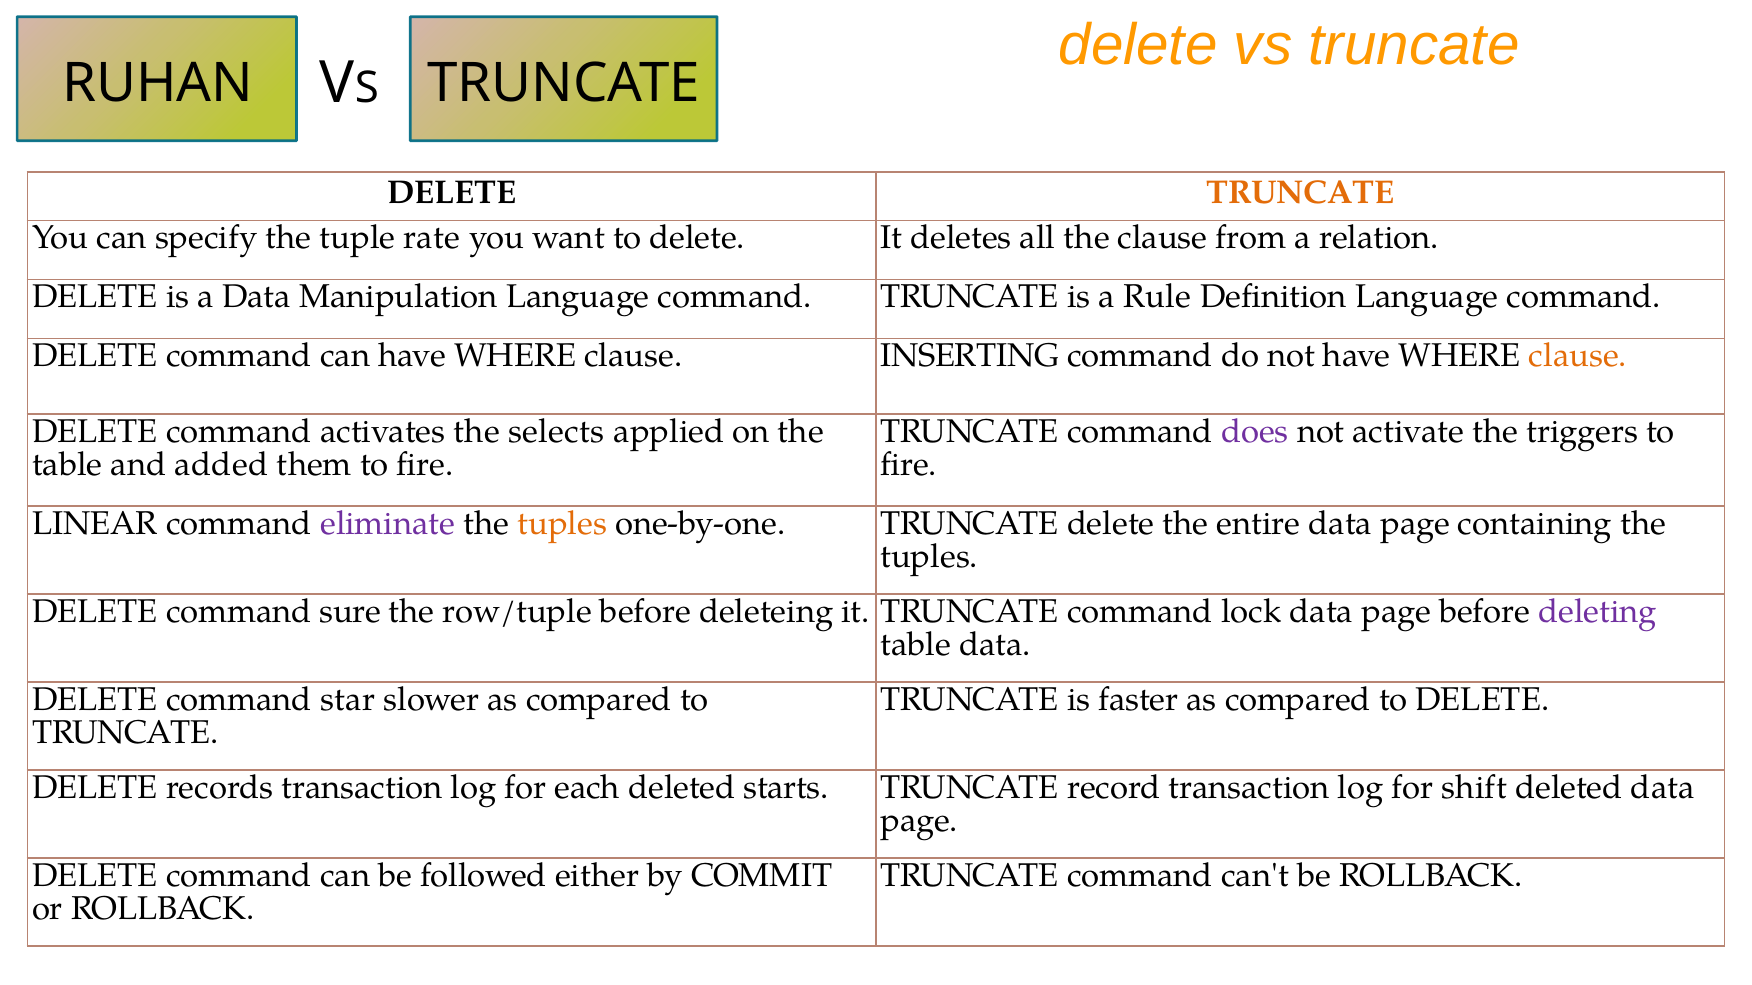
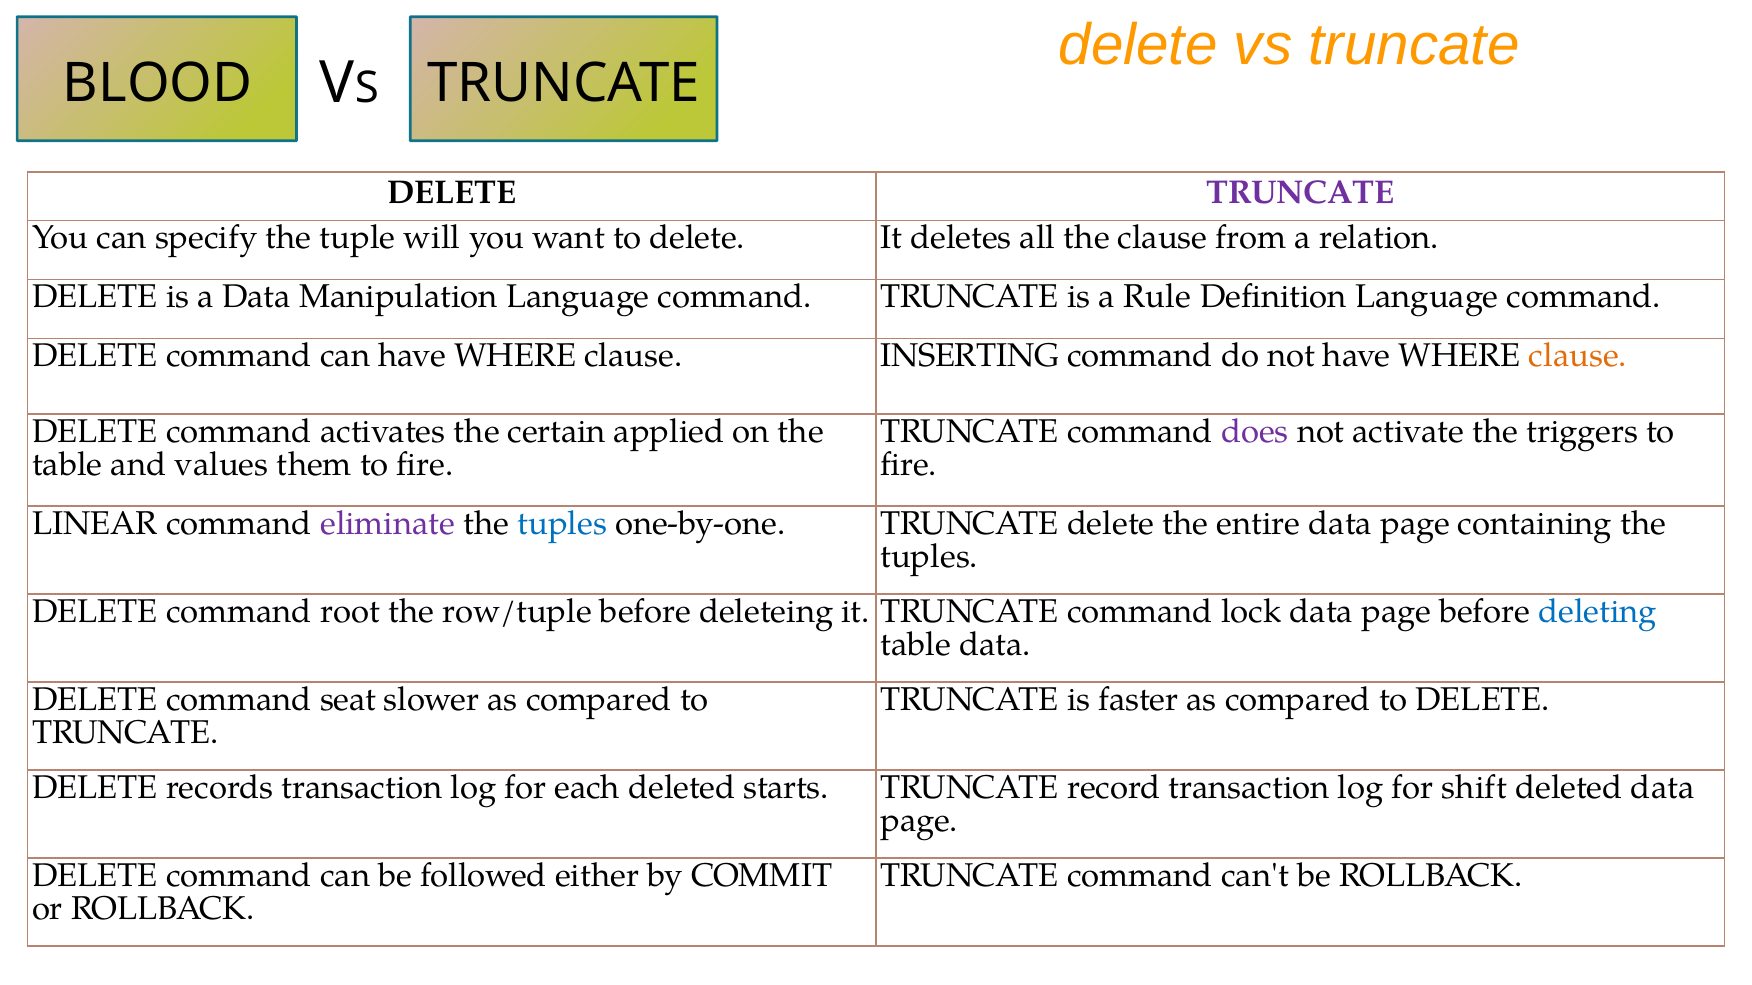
RUHAN: RUHAN -> BLOOD (158, 83)
TRUNCATE colour: orange -> purple (1300, 193)
rate: rate -> will (432, 238)
selects: selects -> certain (557, 432)
added: added -> values (222, 465)
tuples colour: orange -> blue (562, 524)
sure: sure -> root (350, 612)
deleting colour: purple -> blue (1598, 612)
star: star -> seat (348, 700)
